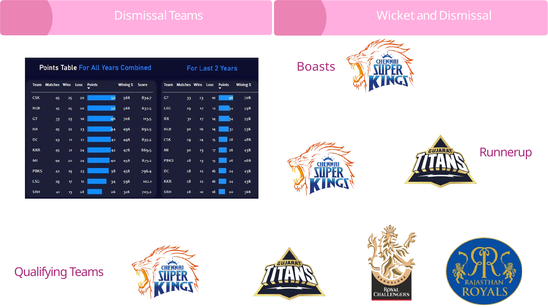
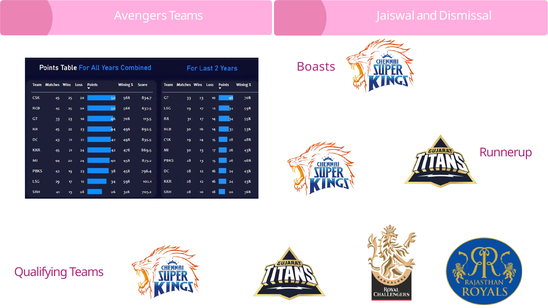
Dismissal: Dismissal -> Avengers (141, 16)
Wicket: Wicket -> Jaiswal (396, 16)
